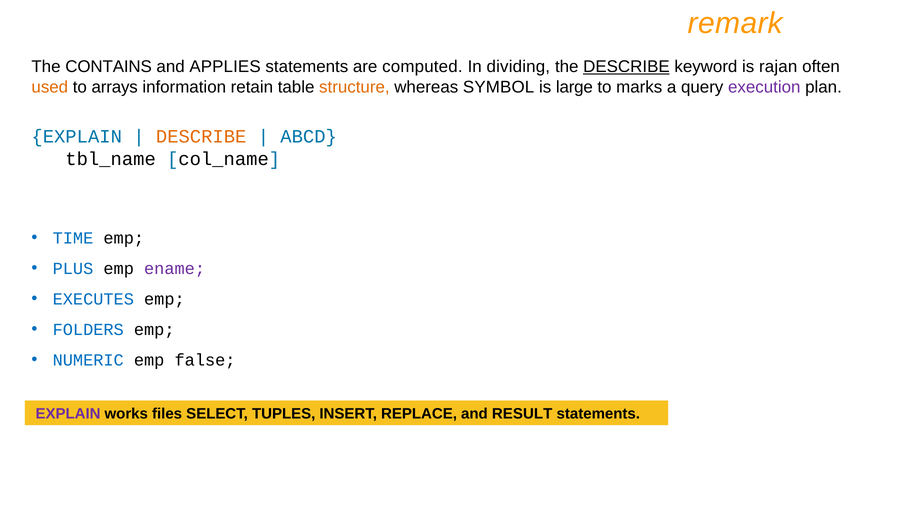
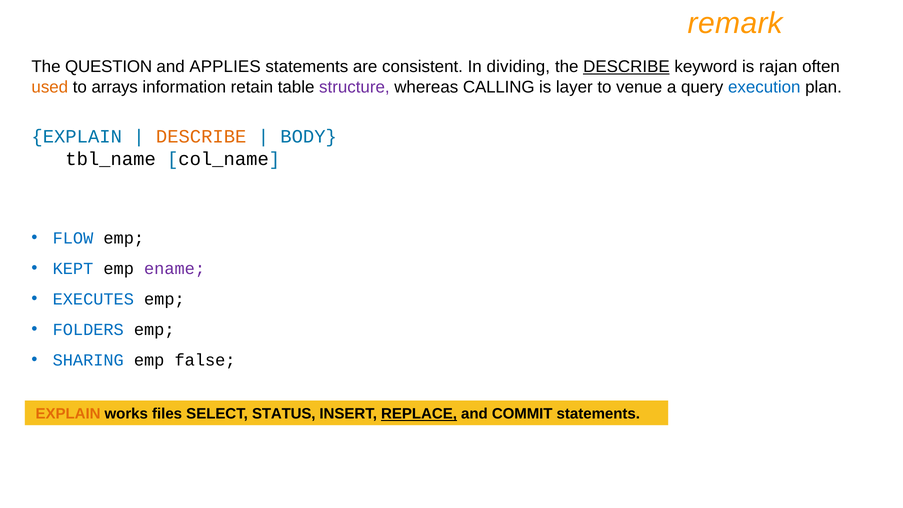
CONTAINS: CONTAINS -> QUESTION (109, 67)
computed: computed -> consistent (422, 67)
structure colour: orange -> purple (354, 87)
SYMBOL: SYMBOL -> CALLING (499, 87)
large: large -> layer (574, 87)
marks: marks -> venue (639, 87)
execution colour: purple -> blue (764, 87)
ABCD: ABCD -> BODY (309, 137)
TIME: TIME -> FLOW (73, 238)
PLUS: PLUS -> KEPT (73, 269)
NUMERIC: NUMERIC -> SHARING (88, 360)
EXPLAIN colour: purple -> orange (68, 414)
TUPLES: TUPLES -> STATUS (284, 414)
REPLACE underline: none -> present (419, 414)
RESULT: RESULT -> COMMIT (522, 414)
